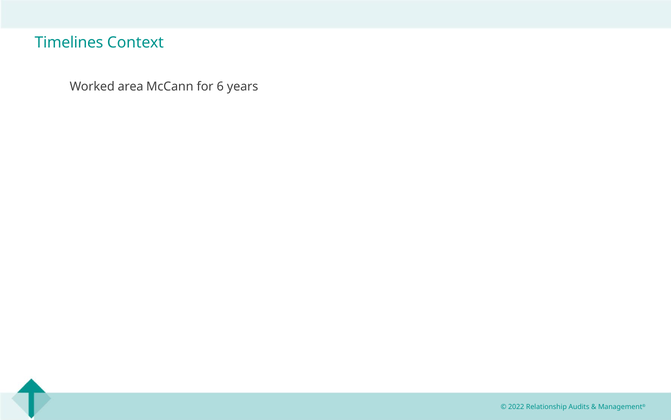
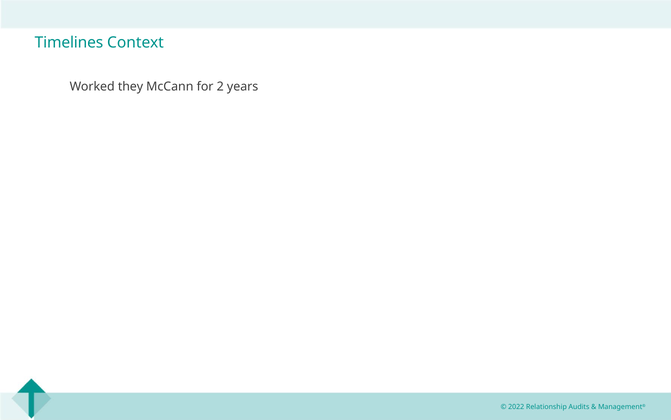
area: area -> they (131, 86)
6: 6 -> 2 (220, 86)
